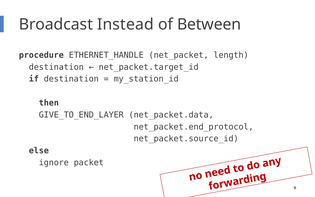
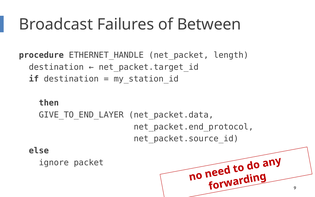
Instead: Instead -> Failures (126, 24)
